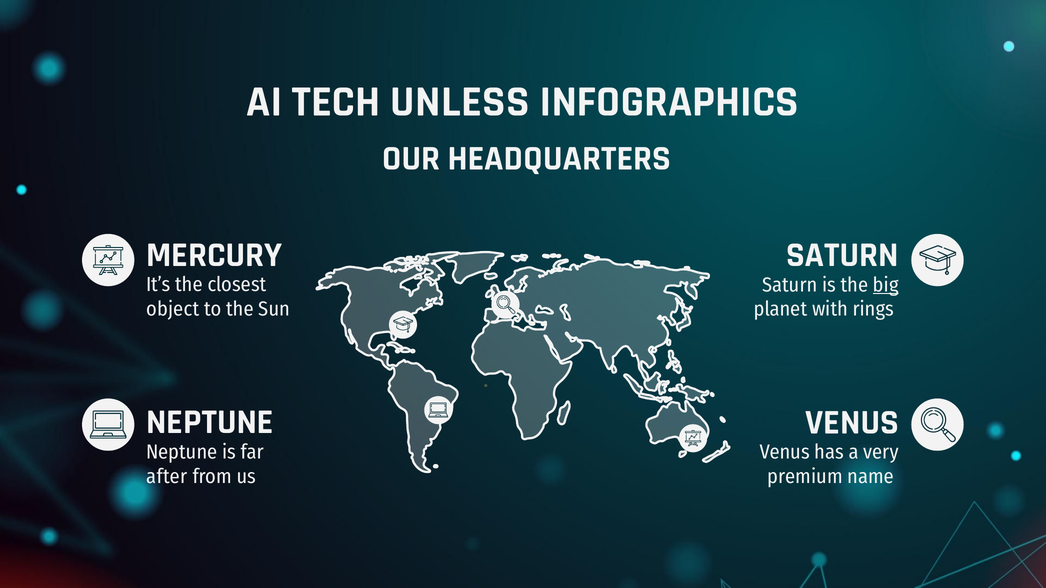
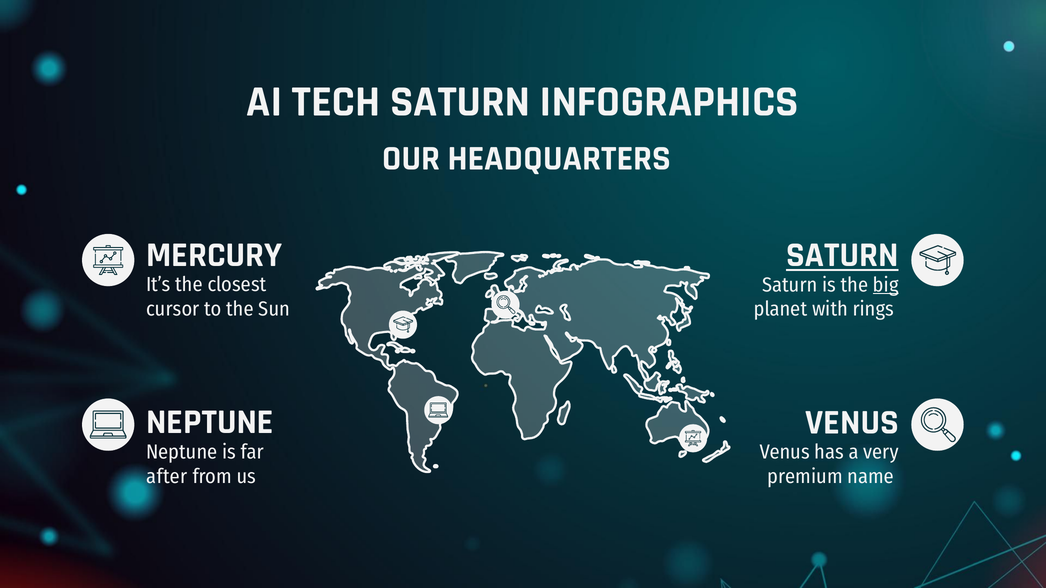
TECH UNLESS: UNLESS -> SATURN (460, 101)
SATURN underline: none -> present (842, 255)
object: object -> cursor (173, 309)
